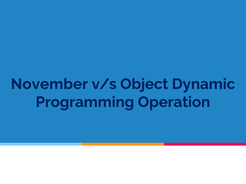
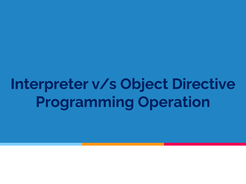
November: November -> Interpreter (50, 84)
Dynamic: Dynamic -> Directive (204, 84)
